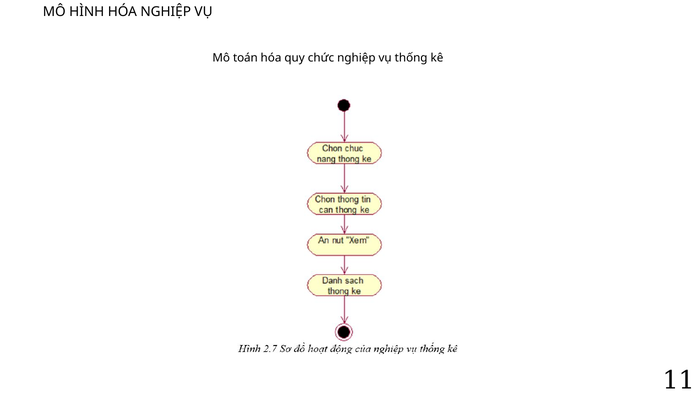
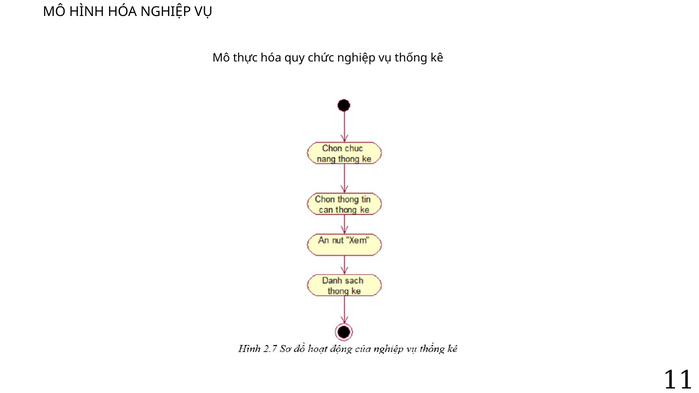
toán: toán -> thực (245, 58)
